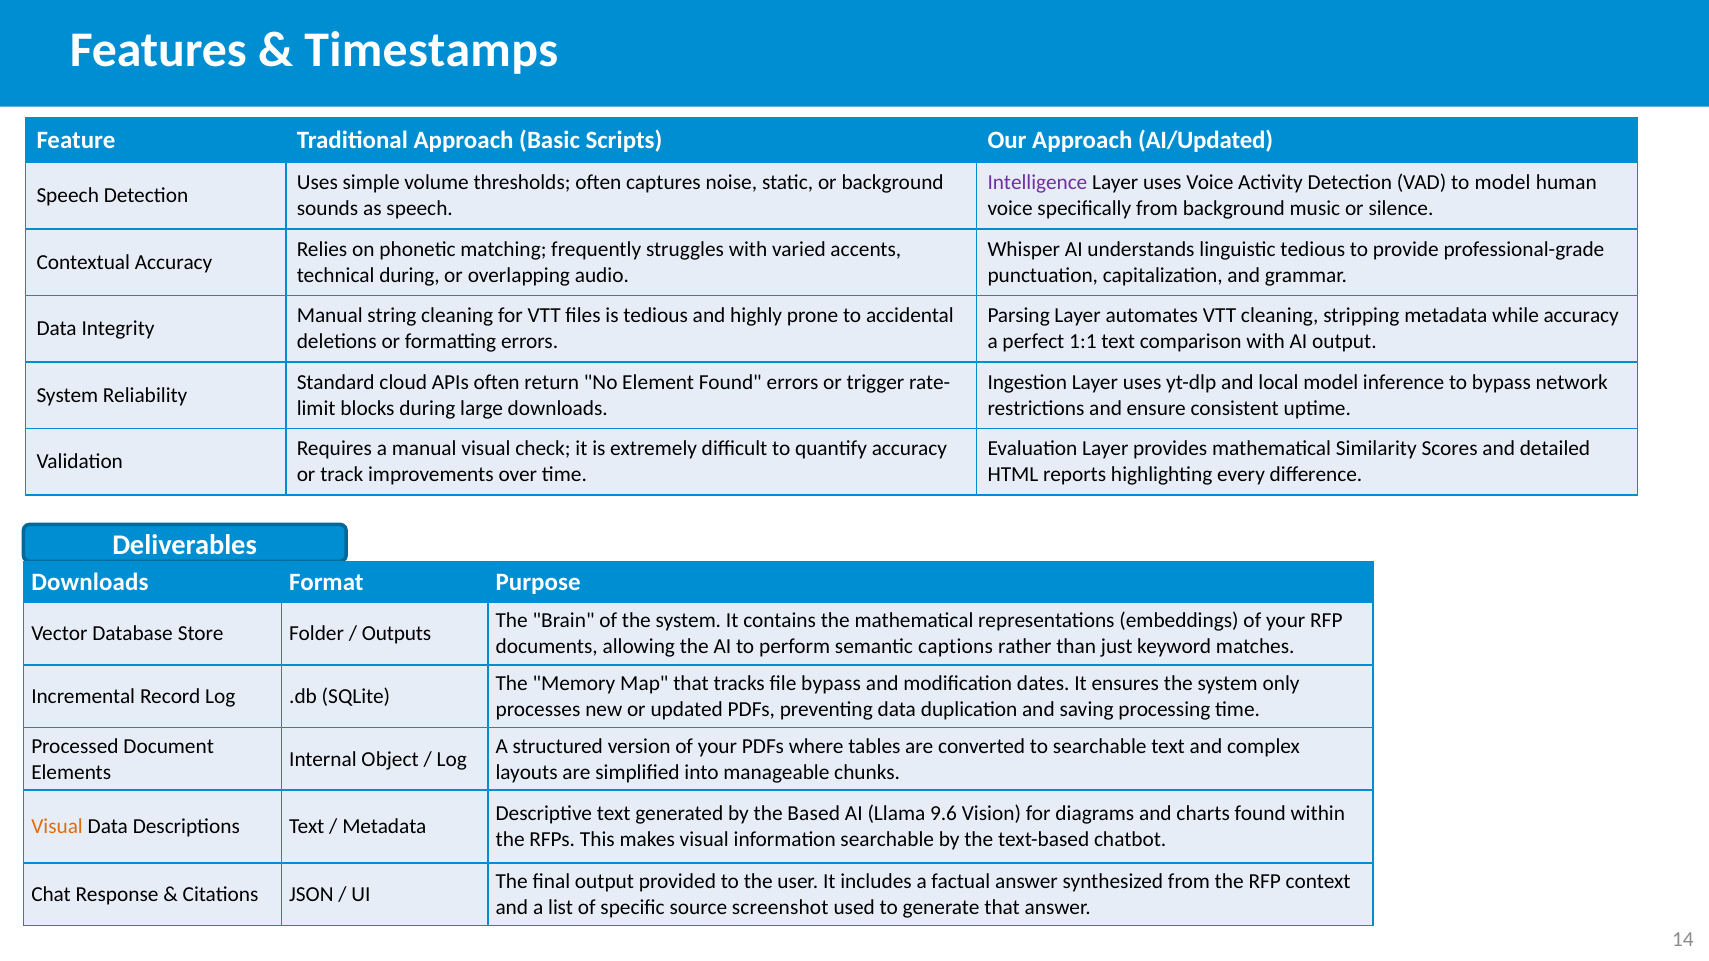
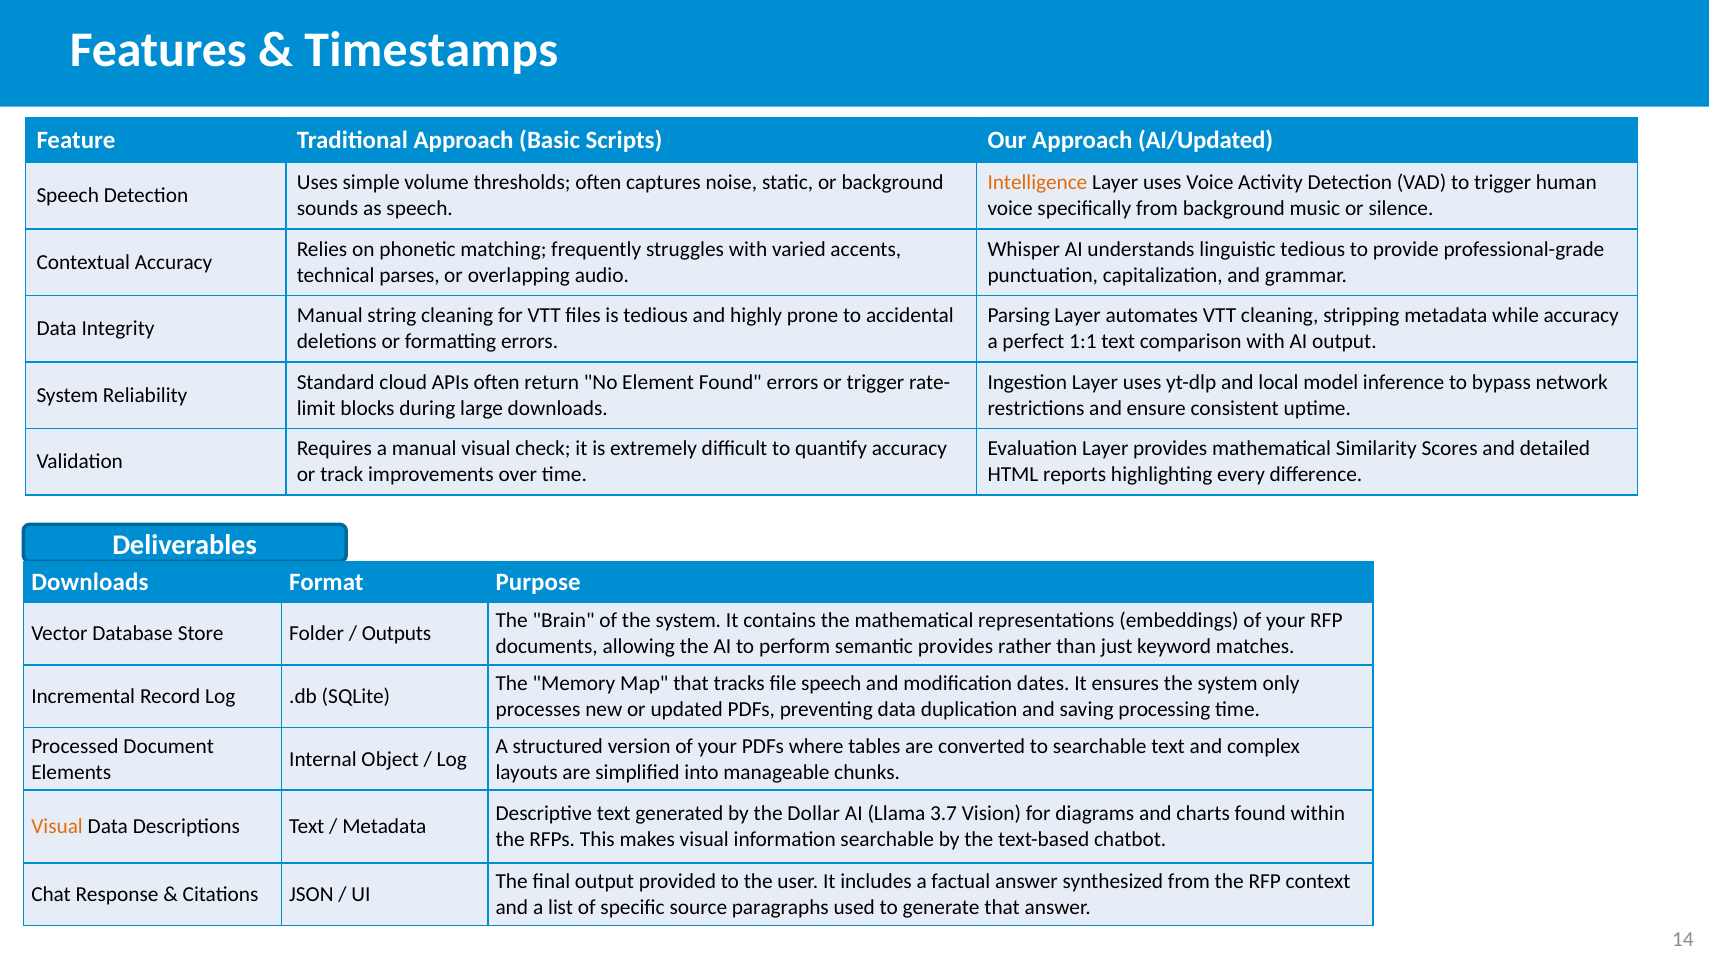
Intelligence colour: purple -> orange (1037, 183)
to model: model -> trigger (1503, 183)
technical during: during -> parses (410, 275)
semantic captions: captions -> provides (956, 647)
file bypass: bypass -> speech (831, 684)
Based: Based -> Dollar (814, 814)
9.6: 9.6 -> 3.7 (944, 814)
screenshot: screenshot -> paragraphs (780, 908)
